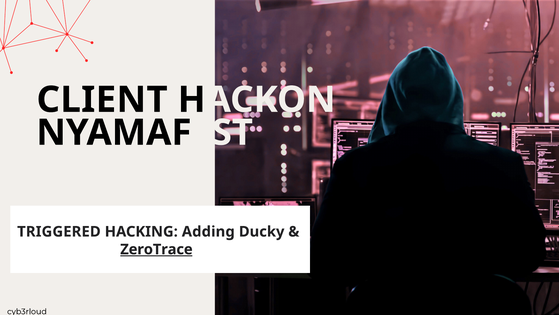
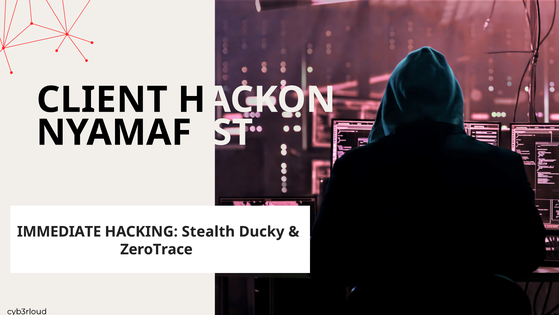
TRIGGERED: TRIGGERED -> IMMEDIATE (59, 231)
Adding: Adding -> Stealth (208, 231)
ZeroTrace underline: present -> none (156, 249)
